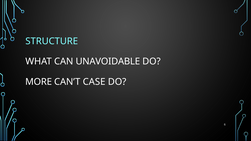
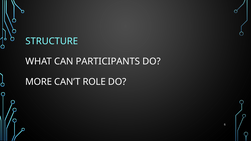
UNAVOIDABLE: UNAVOIDABLE -> PARTICIPANTS (108, 62)
CASE: CASE -> ROLE (94, 82)
